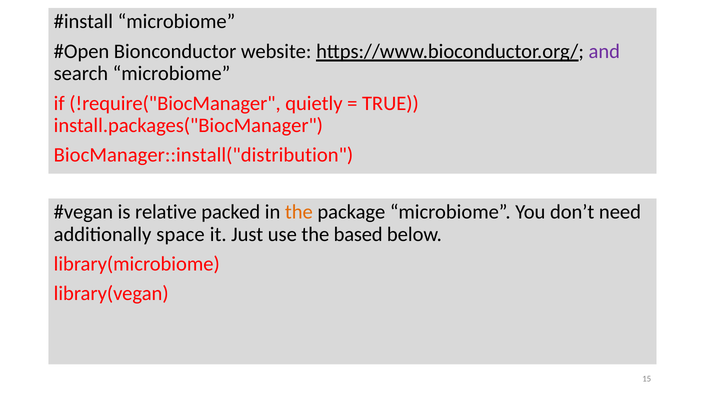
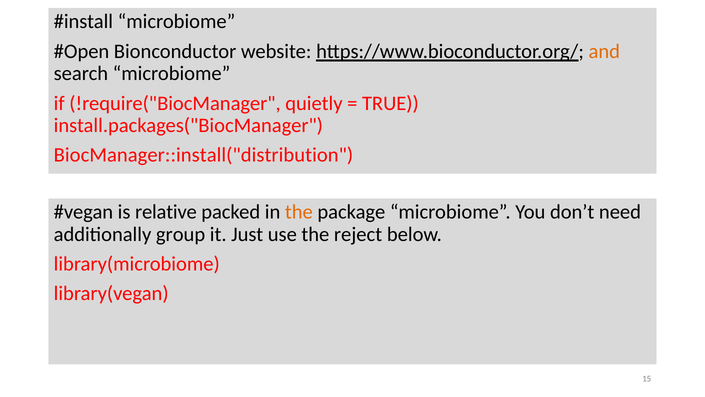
and colour: purple -> orange (604, 51)
space: space -> group (181, 234)
based: based -> reject (358, 234)
